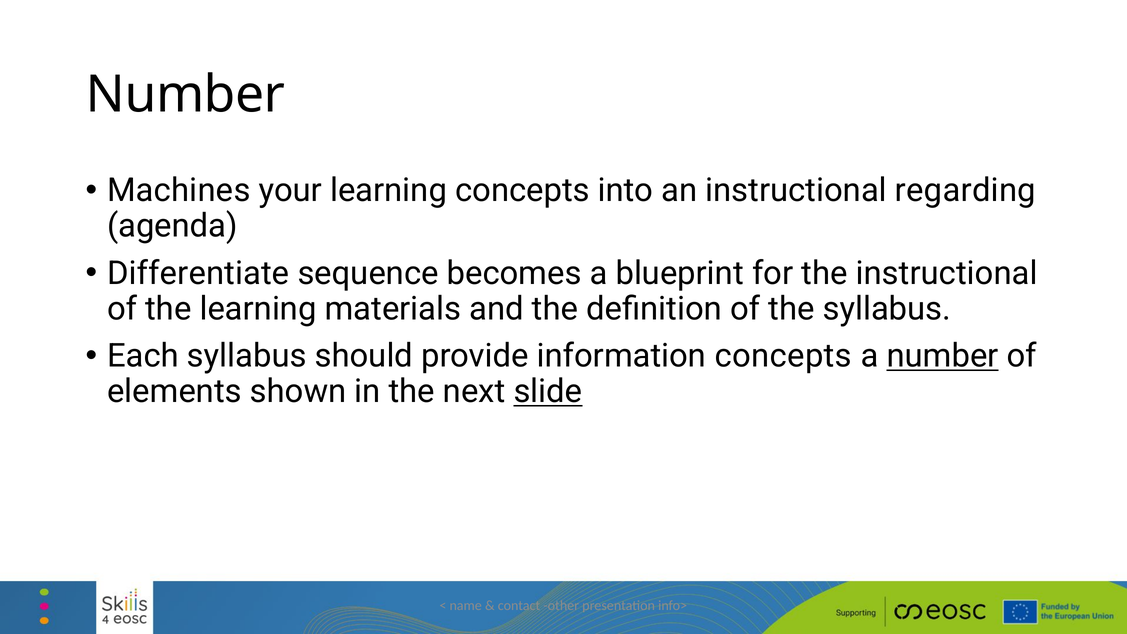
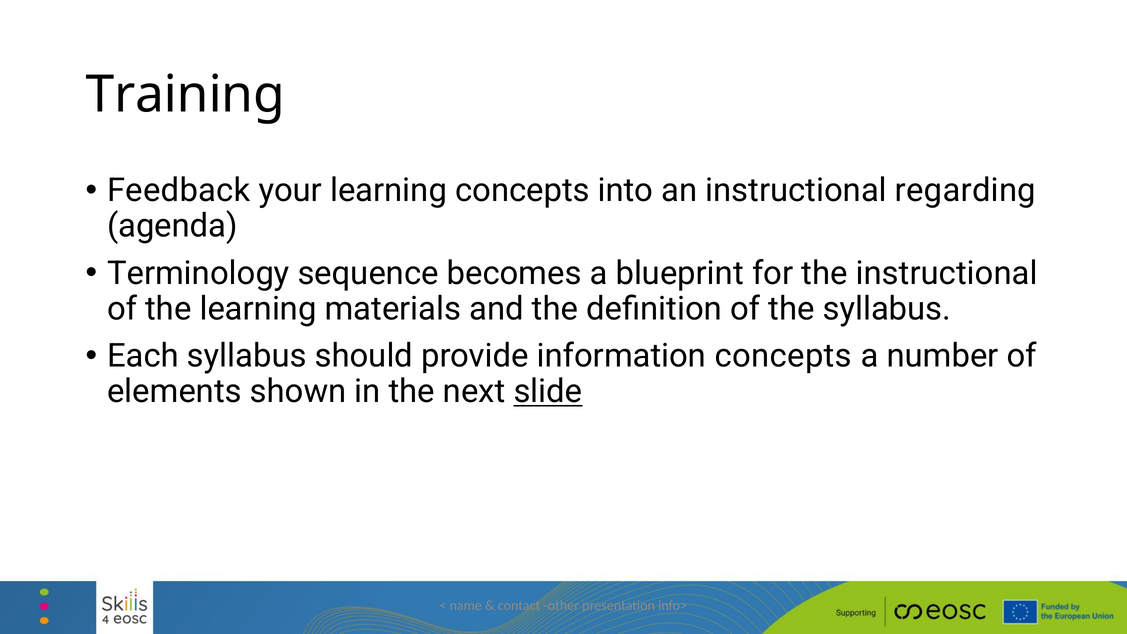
Number: Number -> Training (185, 95)
Machines: Machines -> Feedback (179, 191)
Differentiate: Differentiate -> Terminology (198, 273)
number underline: present -> none (943, 356)
